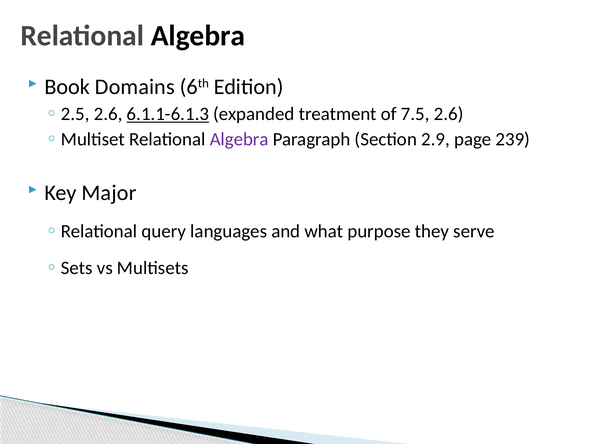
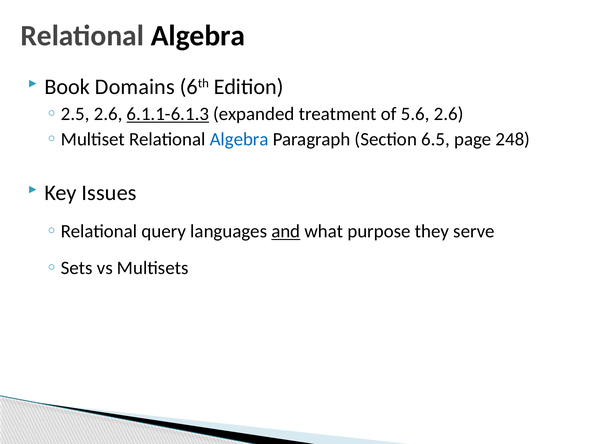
7.5: 7.5 -> 5.6 (415, 114)
Algebra colour: purple -> blue (239, 139)
2.9: 2.9 -> 6.5 (436, 139)
239: 239 -> 248 (513, 139)
Major: Major -> Issues (109, 193)
and underline: none -> present (286, 231)
